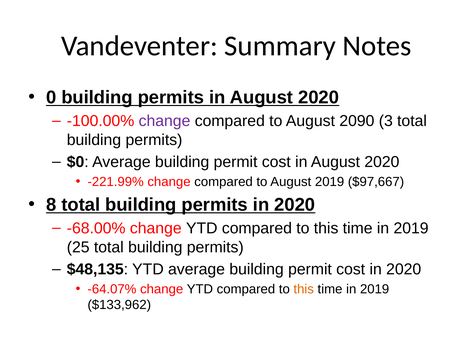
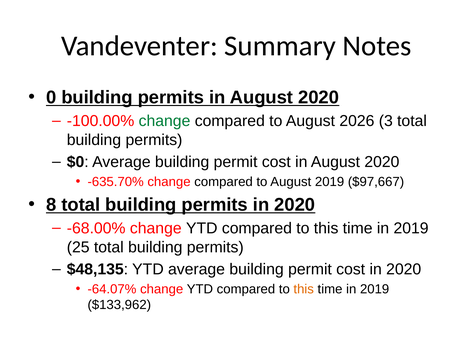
change colour: purple -> green (164, 121)
2090: 2090 -> 2026 (357, 121)
-221.99%: -221.99% -> -635.70% (116, 182)
